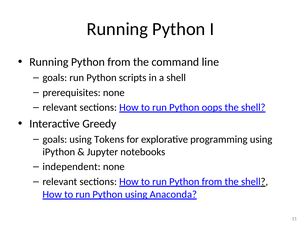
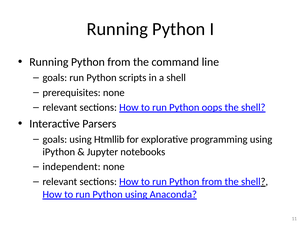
Greedy: Greedy -> Parsers (99, 124)
Tokens: Tokens -> Htmllib (109, 139)
